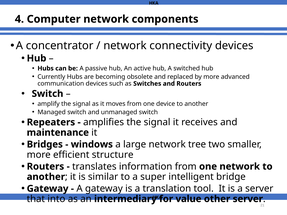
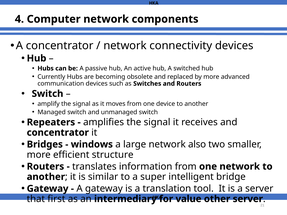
maintenance: maintenance -> concentrator (58, 133)
tree: tree -> also (197, 145)
into: into -> first (56, 199)
